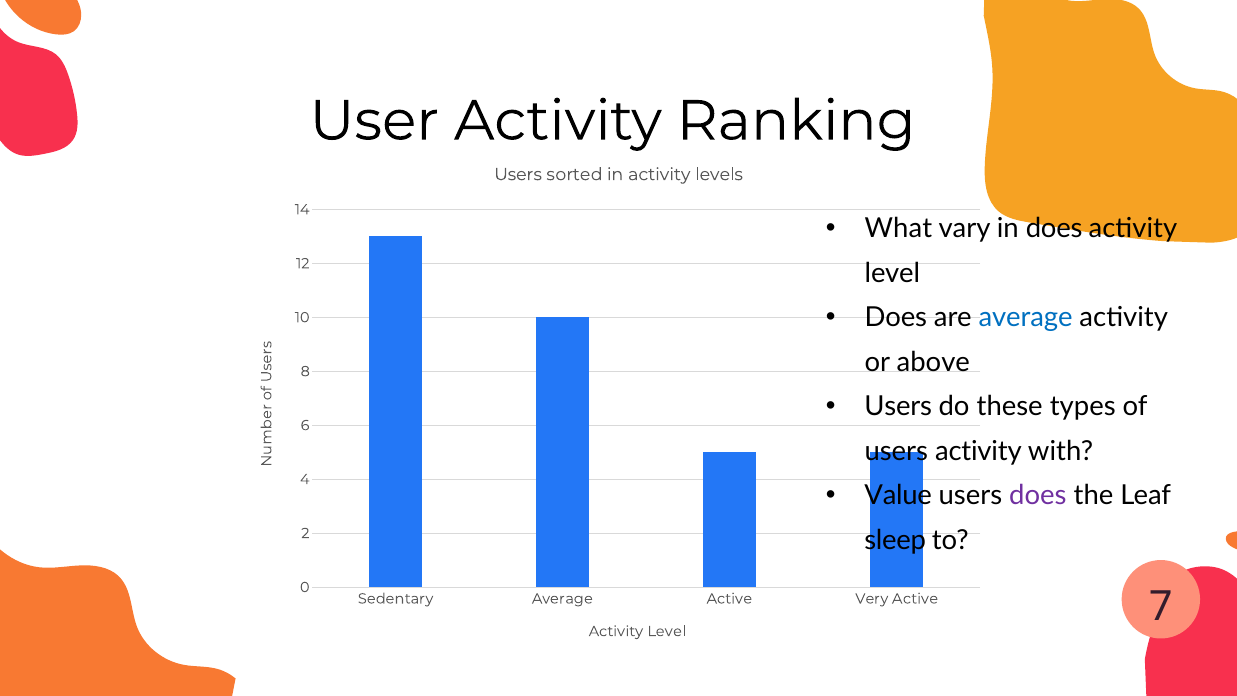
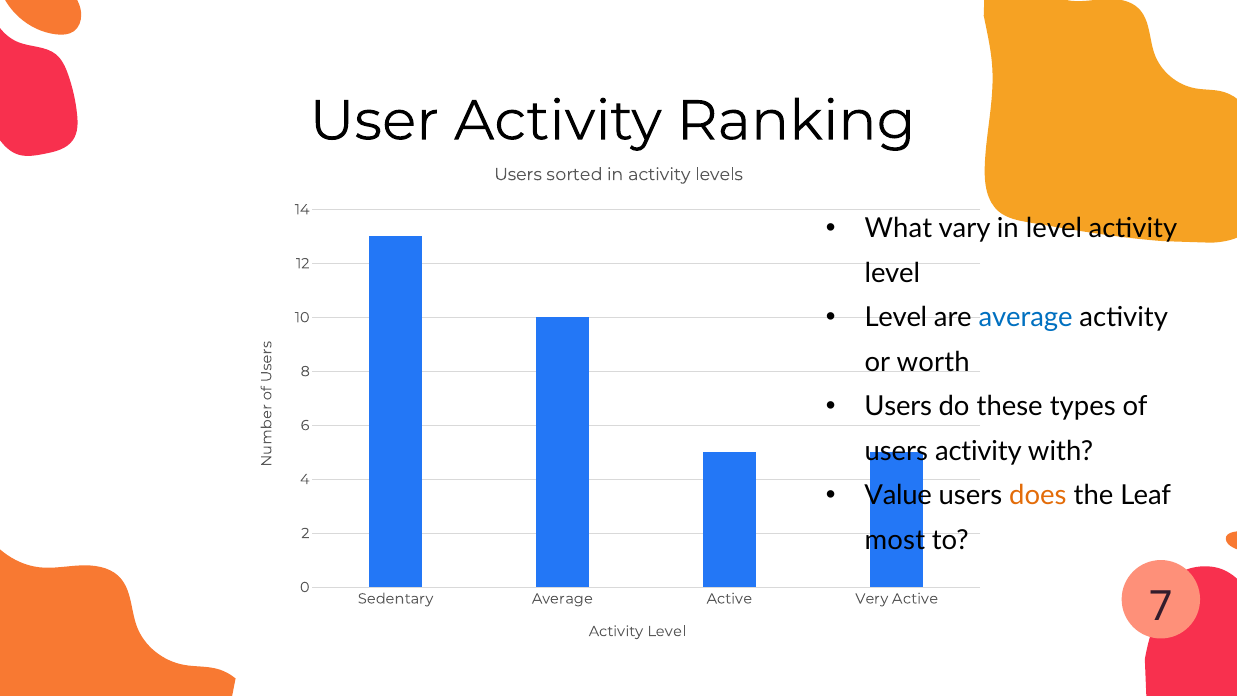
in does: does -> level (1054, 228)
Does: Does -> Level (896, 317)
above: above -> worth (933, 362)
does colour: purple -> orange (1038, 495)
sleep: sleep -> most (895, 540)
